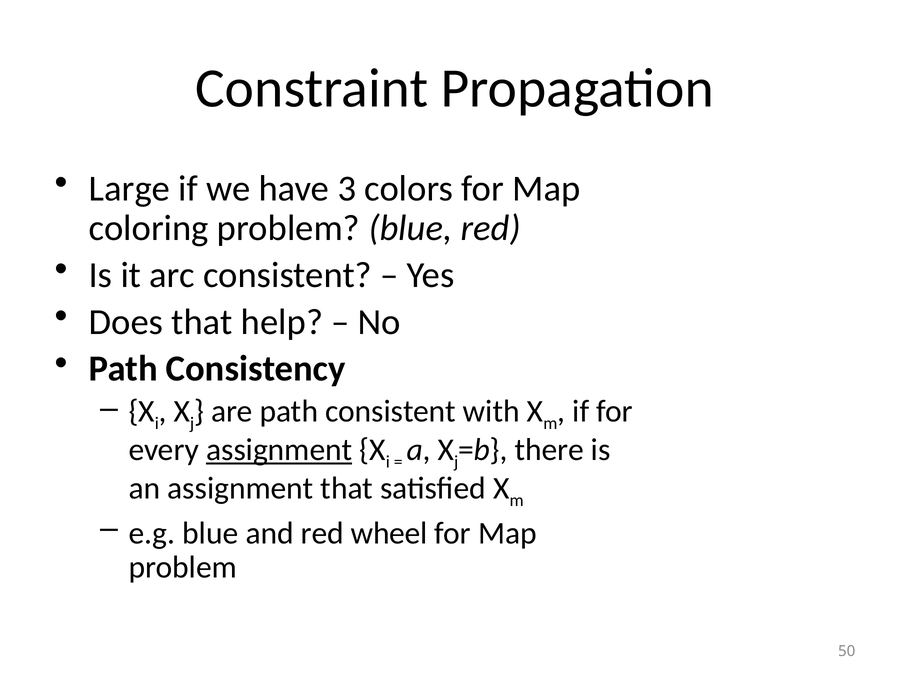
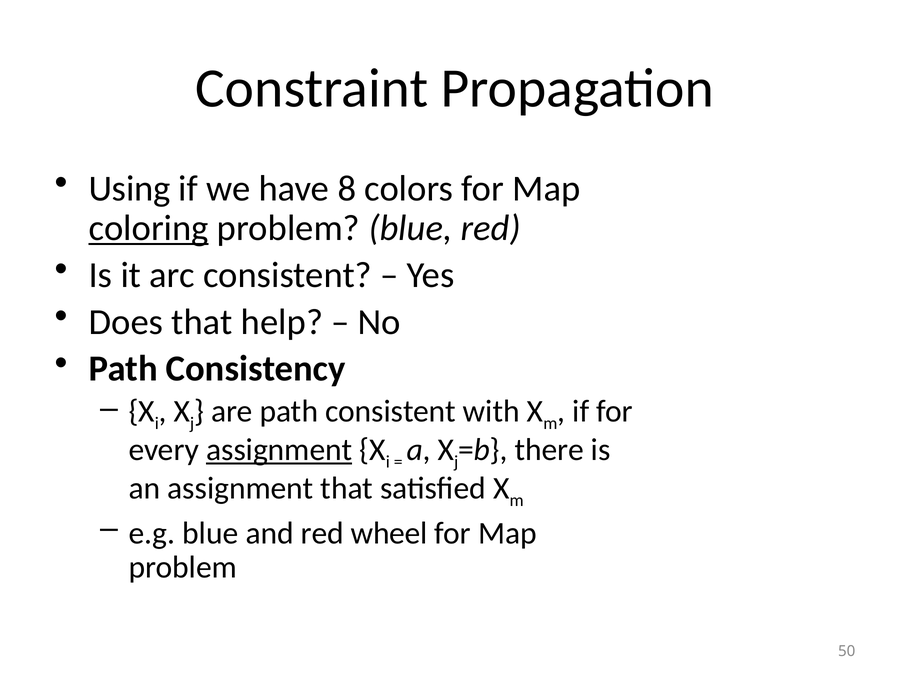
Large: Large -> Using (130, 188)
3: 3 -> 8 (347, 188)
coloring underline: none -> present (149, 228)
